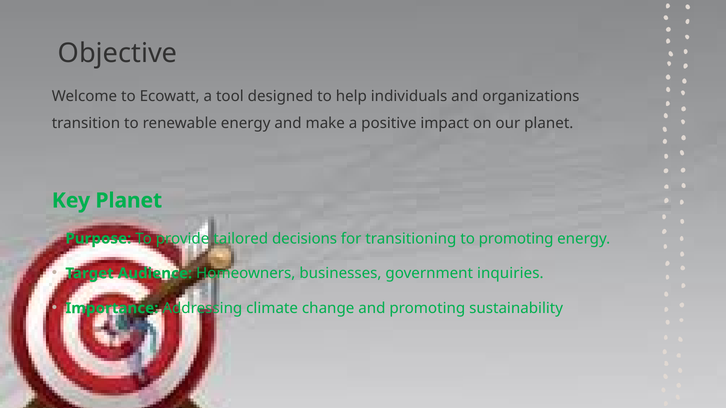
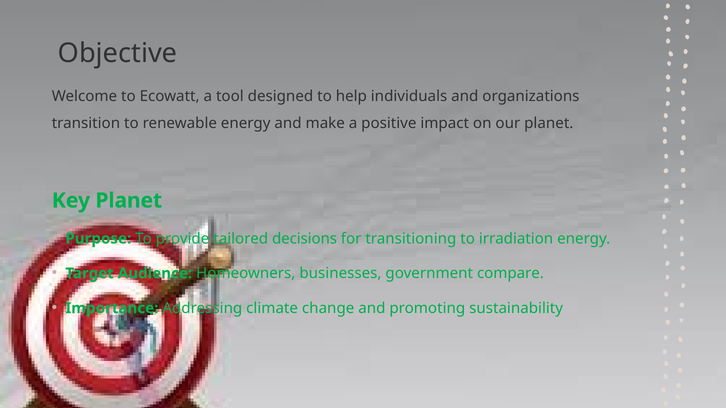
to promoting: promoting -> irradiation (516, 239)
inquiries: inquiries -> compare (510, 274)
